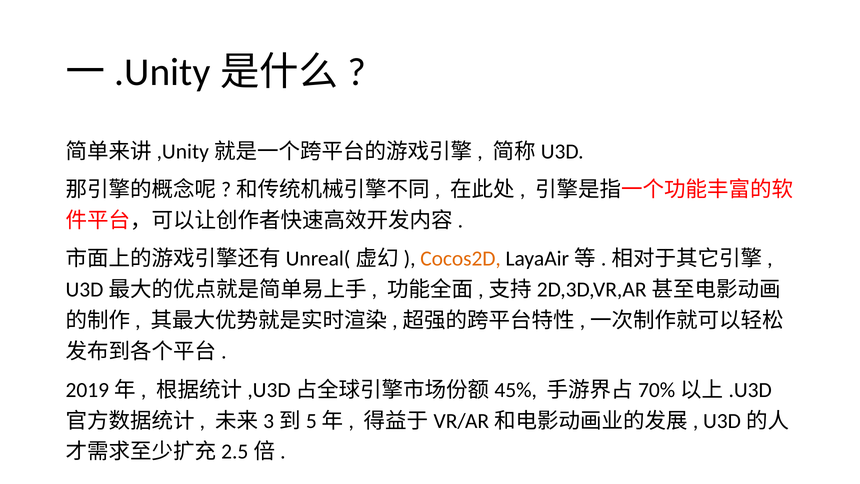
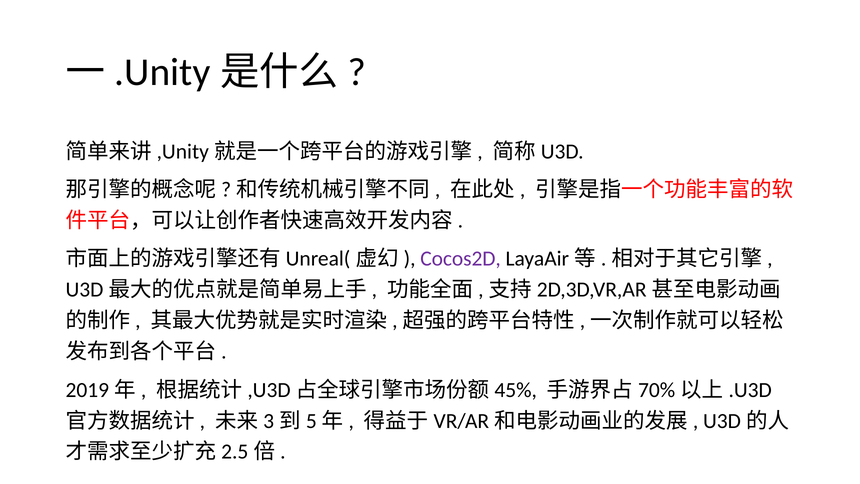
Cocos2D colour: orange -> purple (461, 259)
